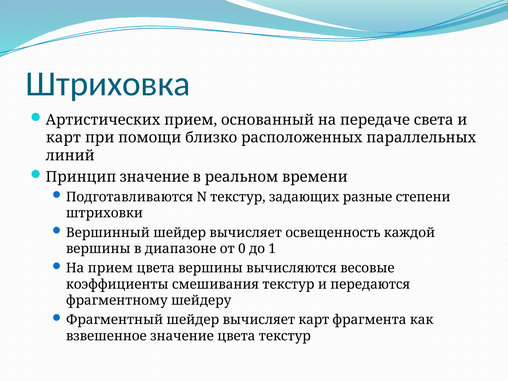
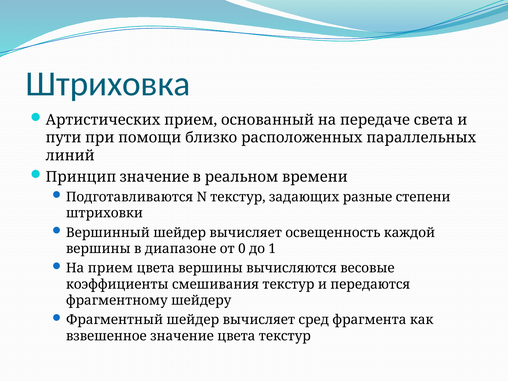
карт: карт -> пути (64, 138)
вычисляет карт: карт -> сред (314, 320)
